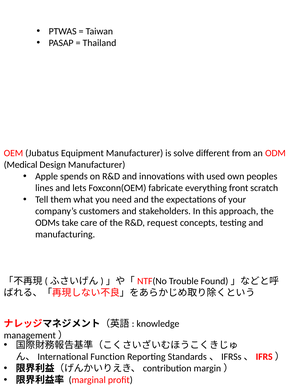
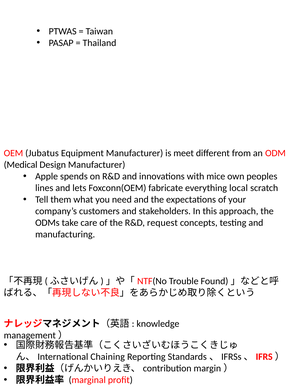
solve: solve -> meet (184, 153)
used: used -> mice (216, 176)
front: front -> local (239, 188)
Function: Function -> Chaining (108, 356)
